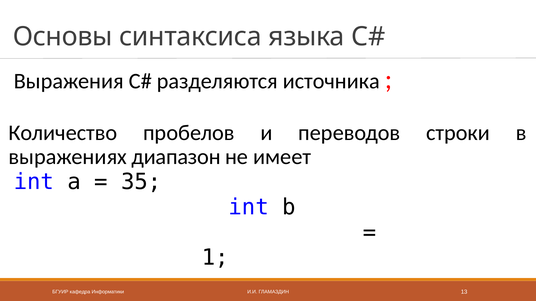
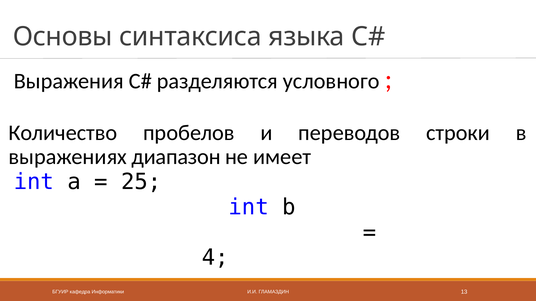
источника: источника -> условного (331, 81)
35: 35 -> 25 (141, 182)
1: 1 -> 4 (215, 258)
